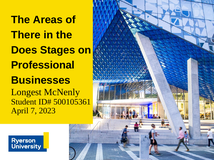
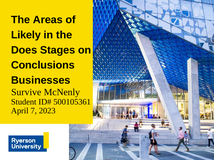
There: There -> Likely (26, 35)
Professional: Professional -> Conclusions (43, 65)
Longest: Longest -> Survive (26, 92)
